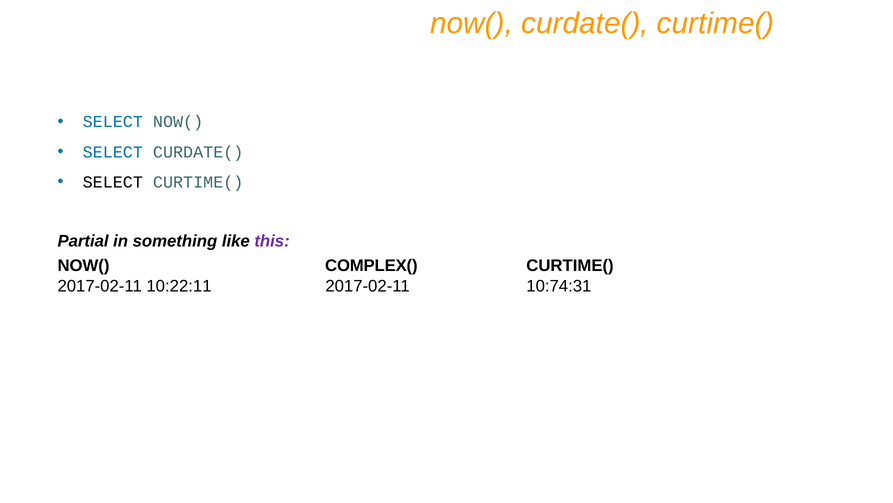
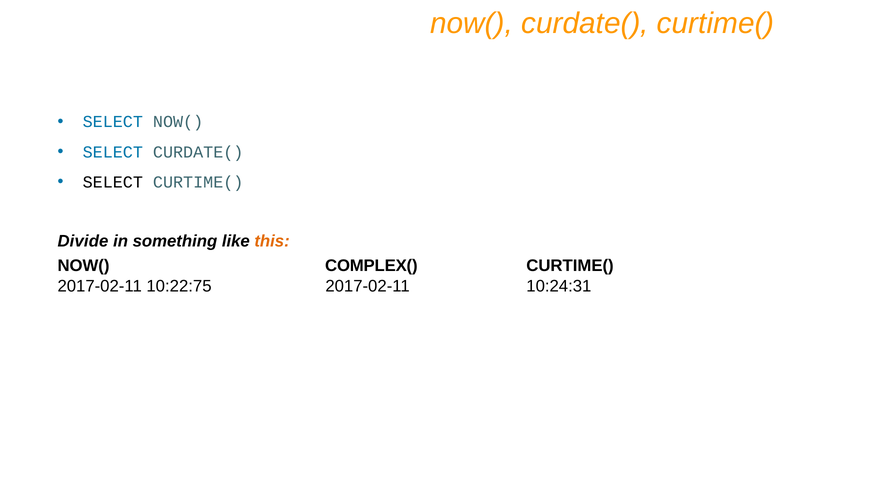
Partial: Partial -> Divide (83, 241)
this colour: purple -> orange (272, 241)
10:22:11: 10:22:11 -> 10:22:75 (179, 286)
10:74:31: 10:74:31 -> 10:24:31 (559, 286)
